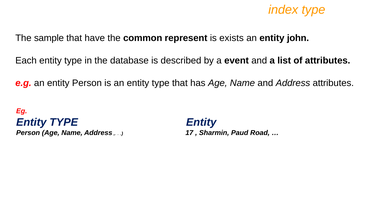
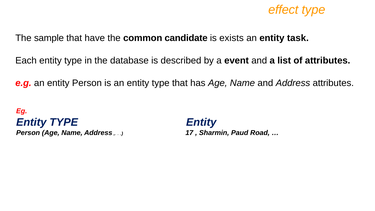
index: index -> effect (283, 10)
represent: represent -> candidate (186, 38)
john: john -> task (298, 38)
